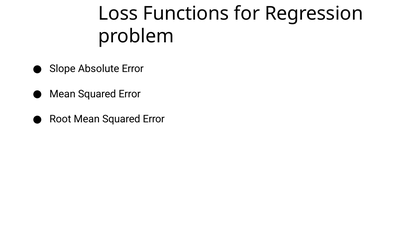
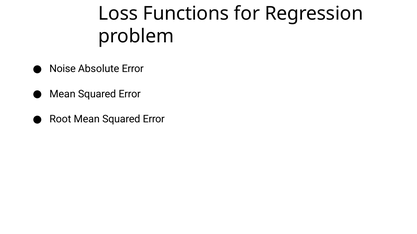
Slope: Slope -> Noise (63, 69)
